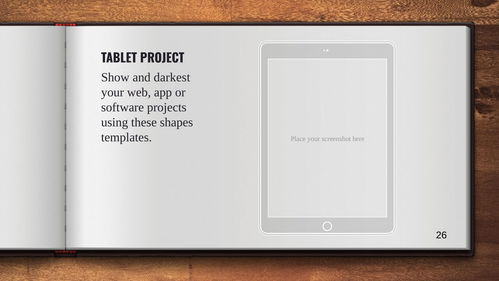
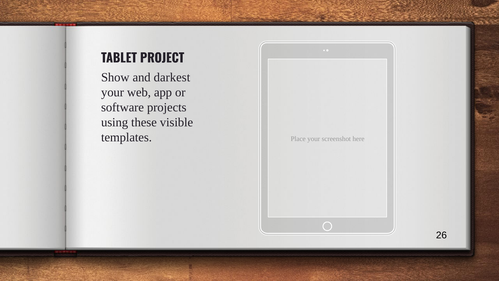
shapes: shapes -> visible (176, 122)
